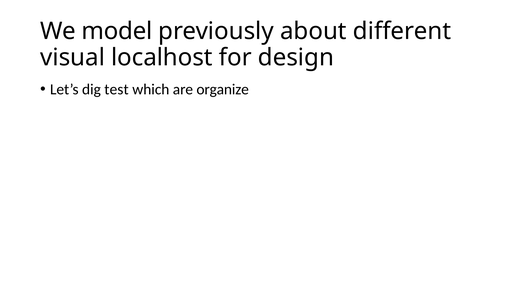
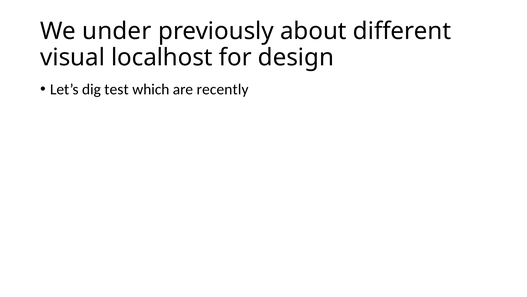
model: model -> under (117, 31)
organize: organize -> recently (223, 89)
